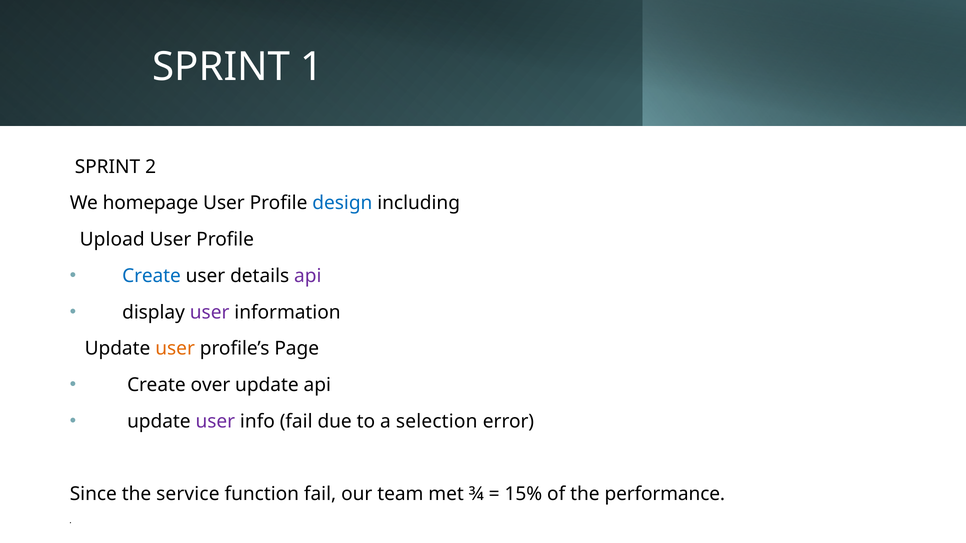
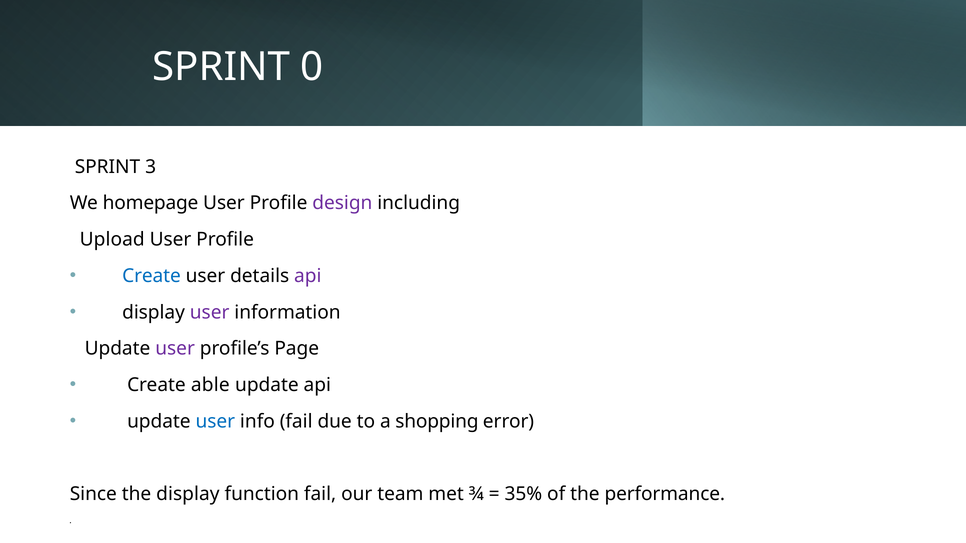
1: 1 -> 0 (312, 67)
2: 2 -> 3 (151, 167)
design colour: blue -> purple (342, 203)
user colour: orange -> purple (175, 349)
over: over -> able (210, 385)
user colour: purple -> blue (215, 422)
selection: selection -> shopping (437, 422)
the service: service -> display (188, 494)
15%: 15% -> 35% (523, 494)
